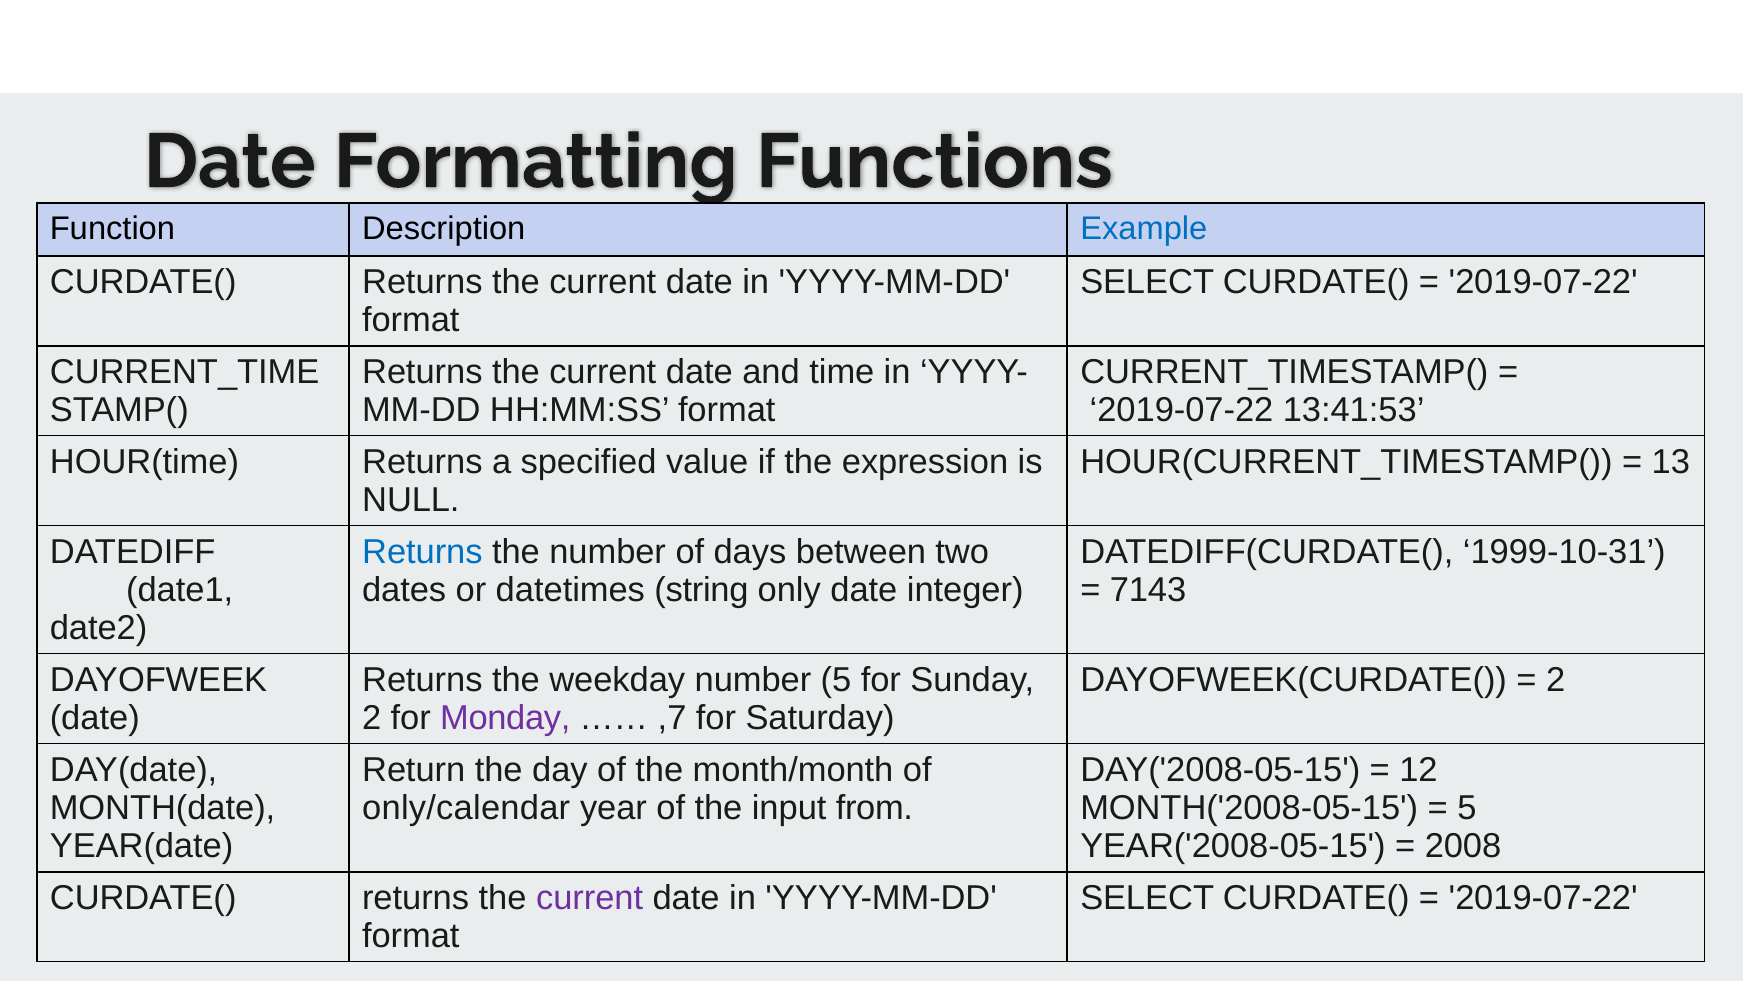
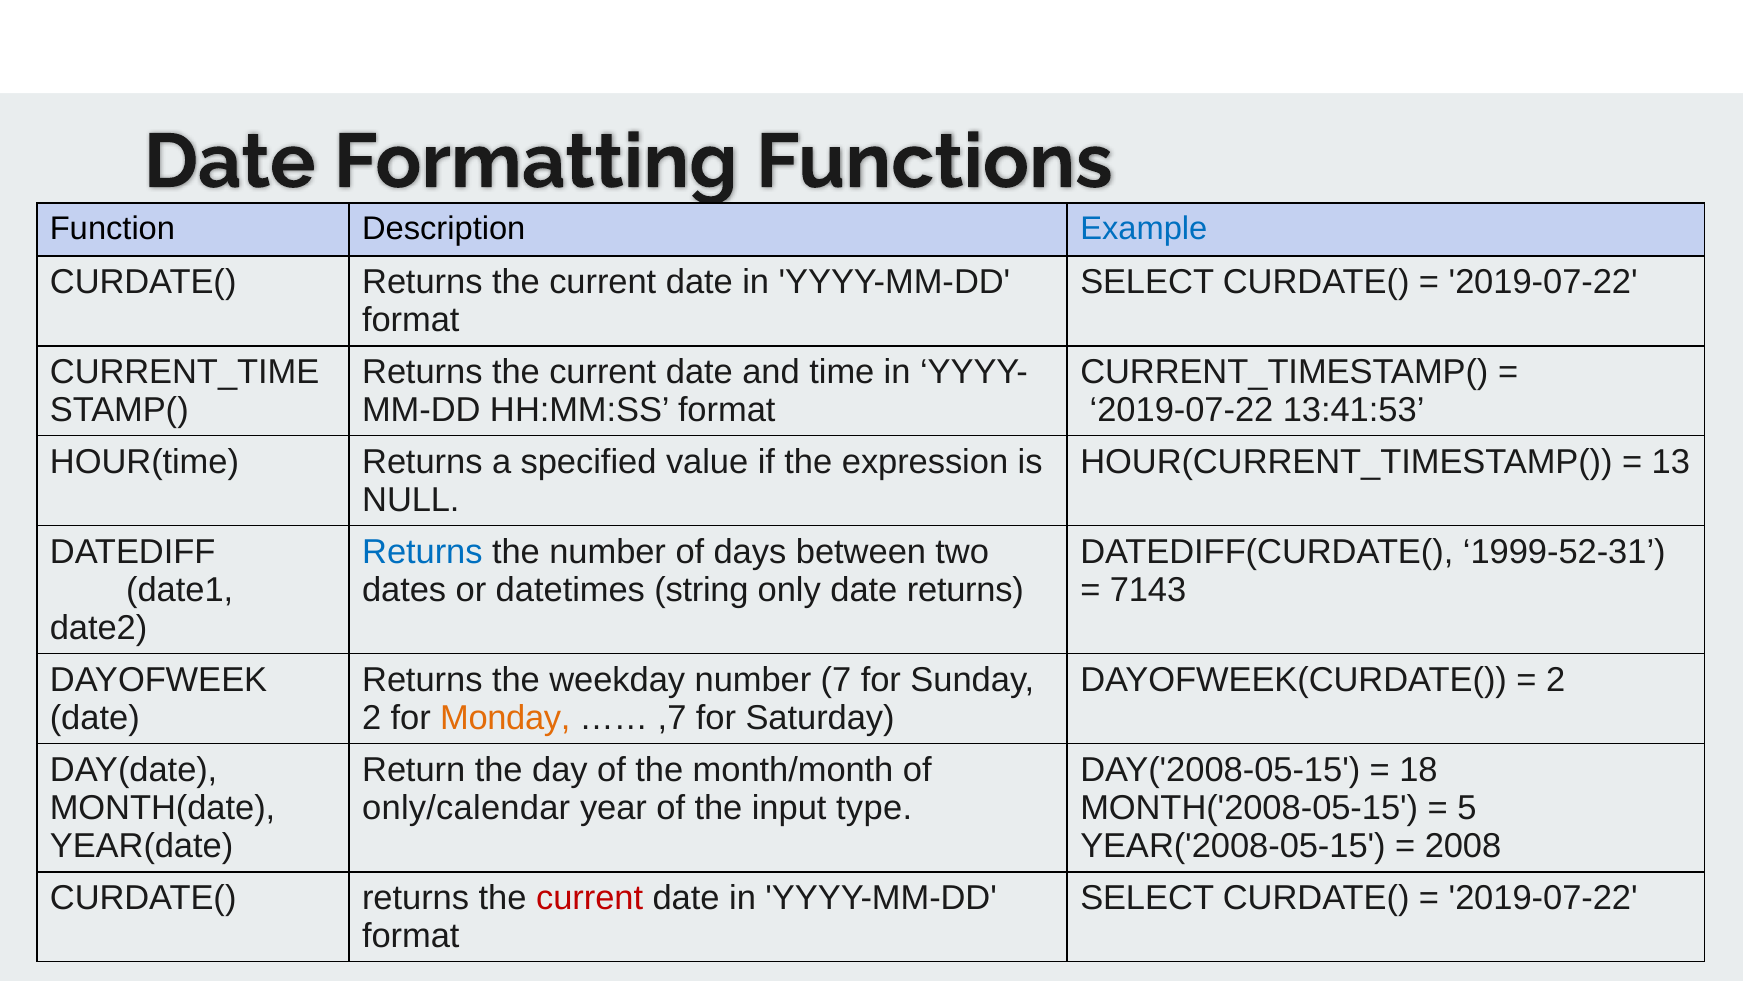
1999-10-31: 1999-10-31 -> 1999-52-31 (1564, 551)
only date integer: integer -> returns (965, 590)
number 5: 5 -> 7 (836, 680)
Monday colour: purple -> orange (505, 718)
12: 12 -> 18 (1418, 769)
from: from -> type (874, 808)
current colour: purple -> red (590, 898)
